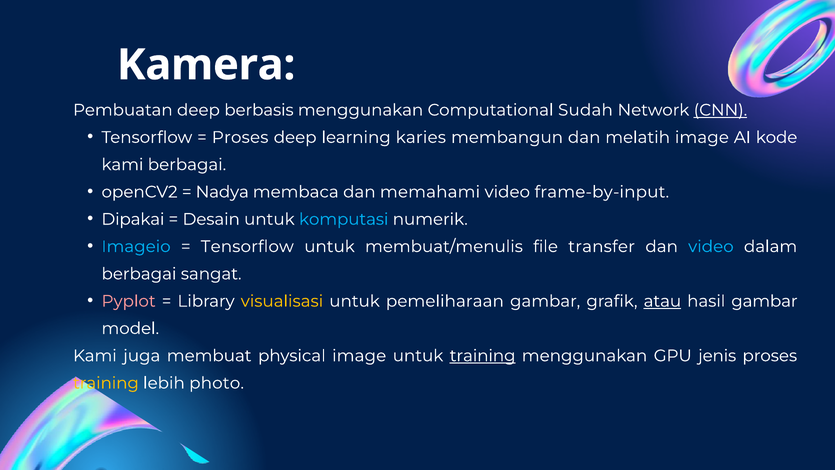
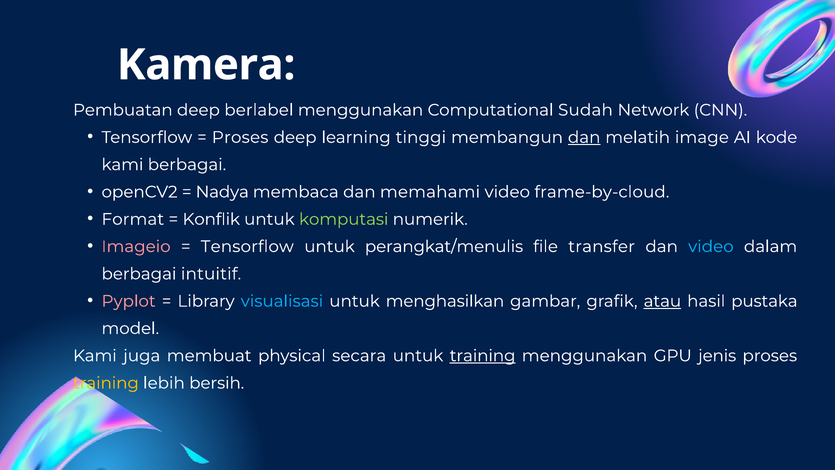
berbasis: berbasis -> berlabel (259, 110)
CNN underline: present -> none (720, 110)
karies: karies -> tinggi (421, 137)
dan underline: none -> present (584, 137)
frame-by-input: frame-by-input -> frame-by-cloud (602, 192)
Dipakai: Dipakai -> Format (133, 219)
Desain: Desain -> Konflik (211, 219)
komputasi colour: light blue -> light green (344, 219)
Imageio colour: light blue -> pink (136, 246)
membuat/menulis: membuat/menulis -> perangkat/menulis (444, 246)
sangat: sangat -> intuitif (211, 274)
visualisasi colour: yellow -> light blue (282, 301)
pemeliharaan: pemeliharaan -> menghasilkan (445, 301)
hasil gambar: gambar -> pustaka (764, 301)
physical image: image -> secara (359, 356)
photo: photo -> bersih (217, 383)
